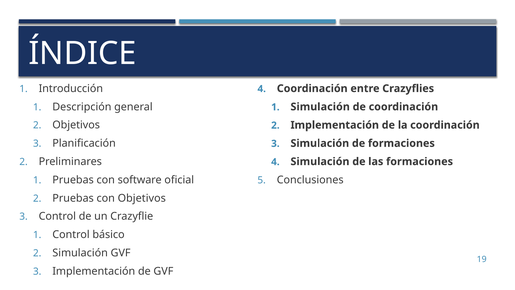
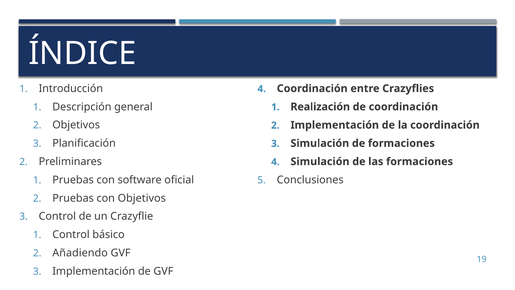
Simulación: Simulación -> Realización (320, 107)
Simulación: Simulación -> Añadiendo (80, 253)
